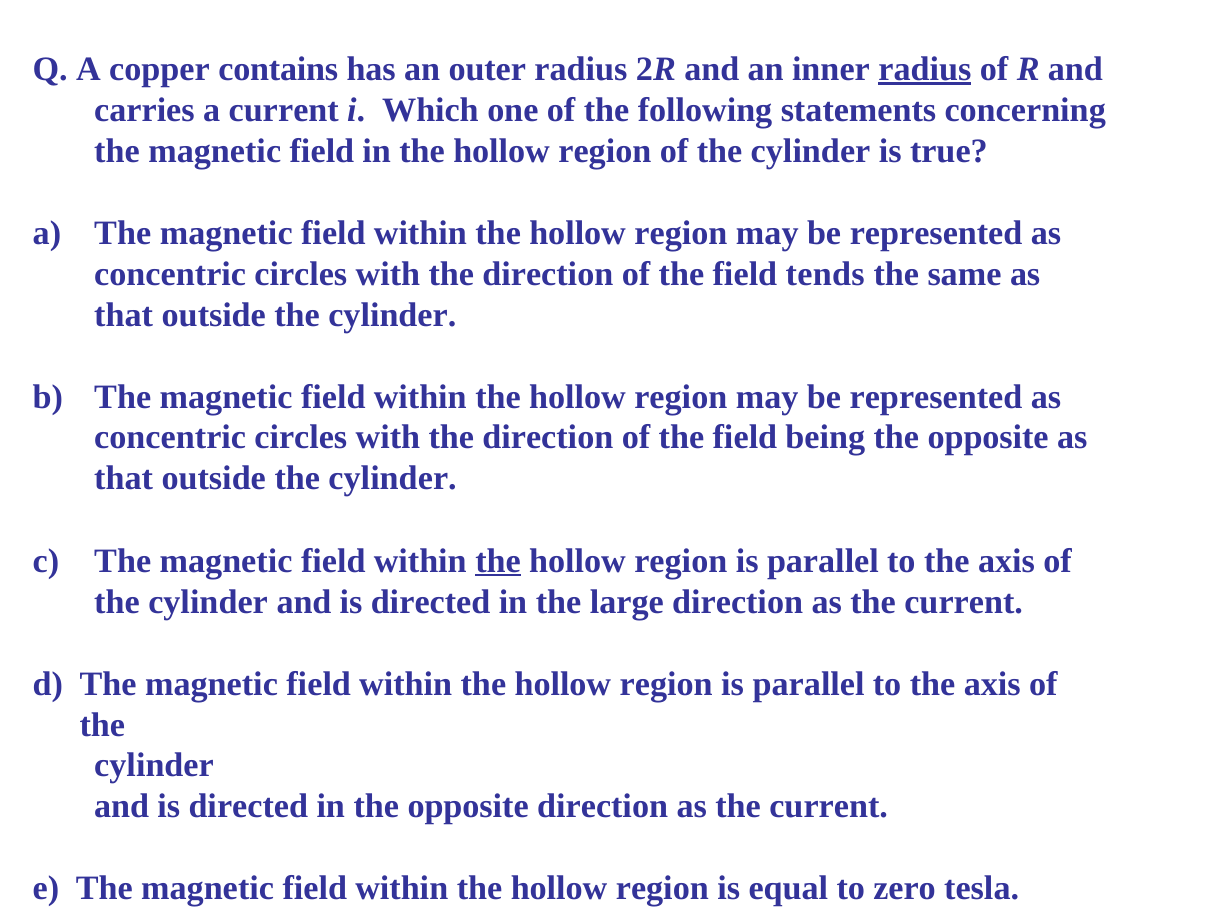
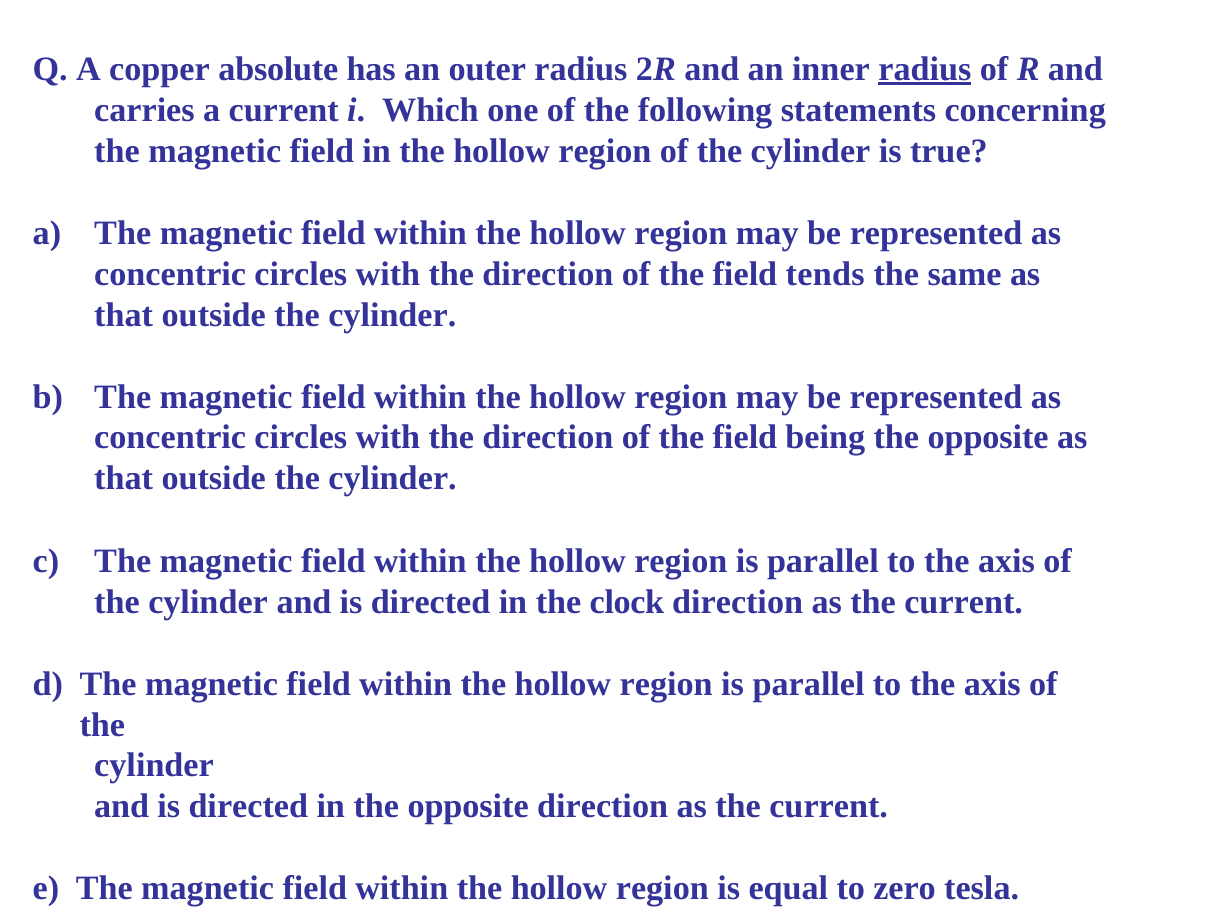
contains: contains -> absolute (278, 69)
the underline: present -> none (498, 561)
large: large -> clock (627, 602)
